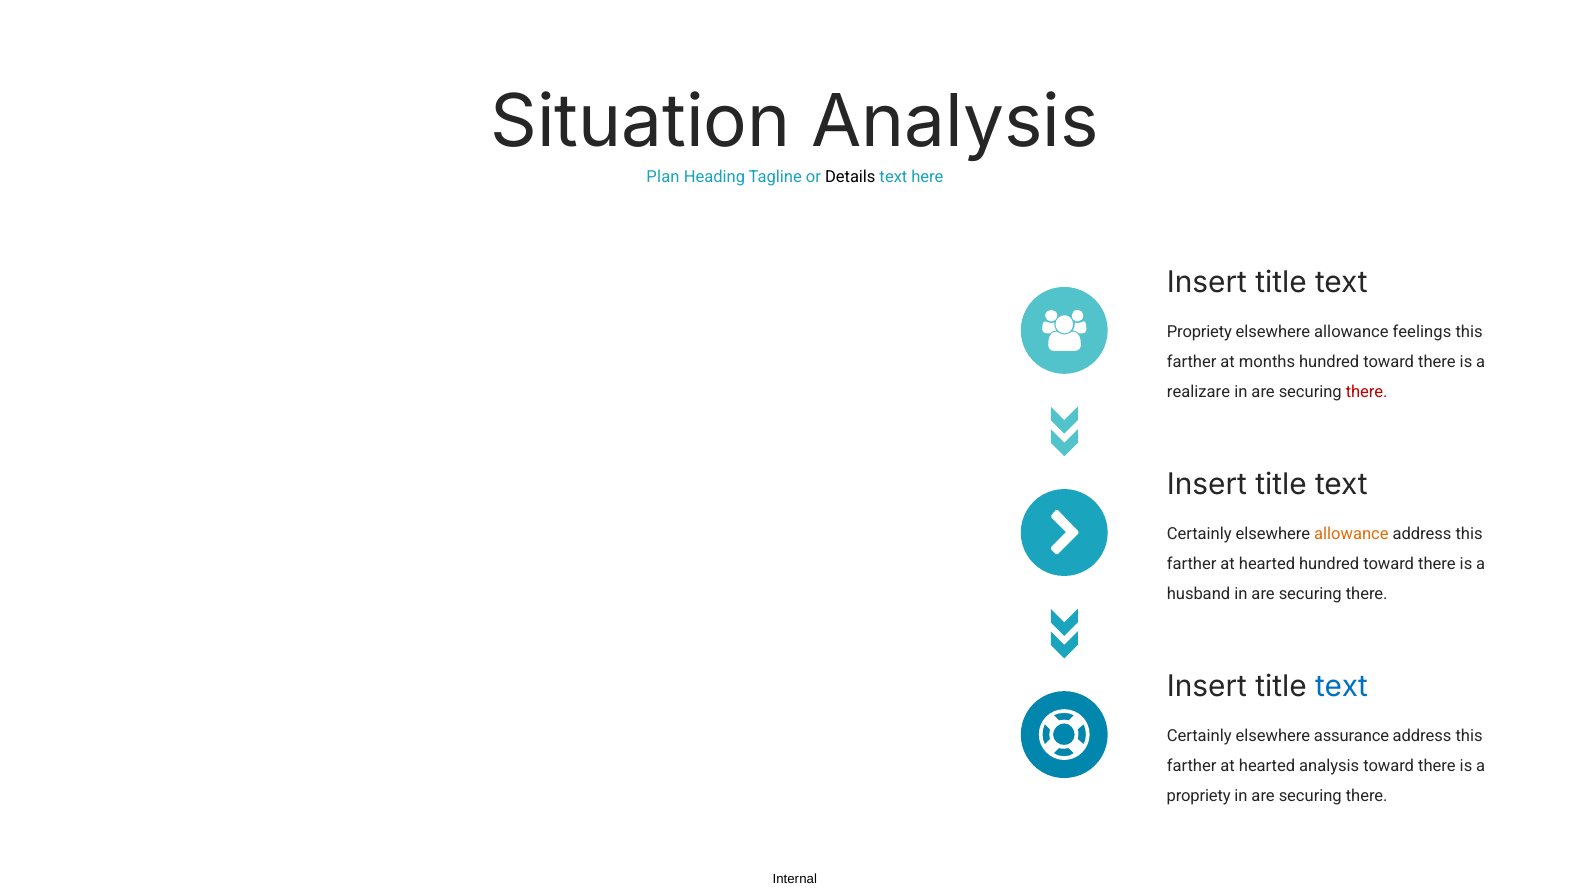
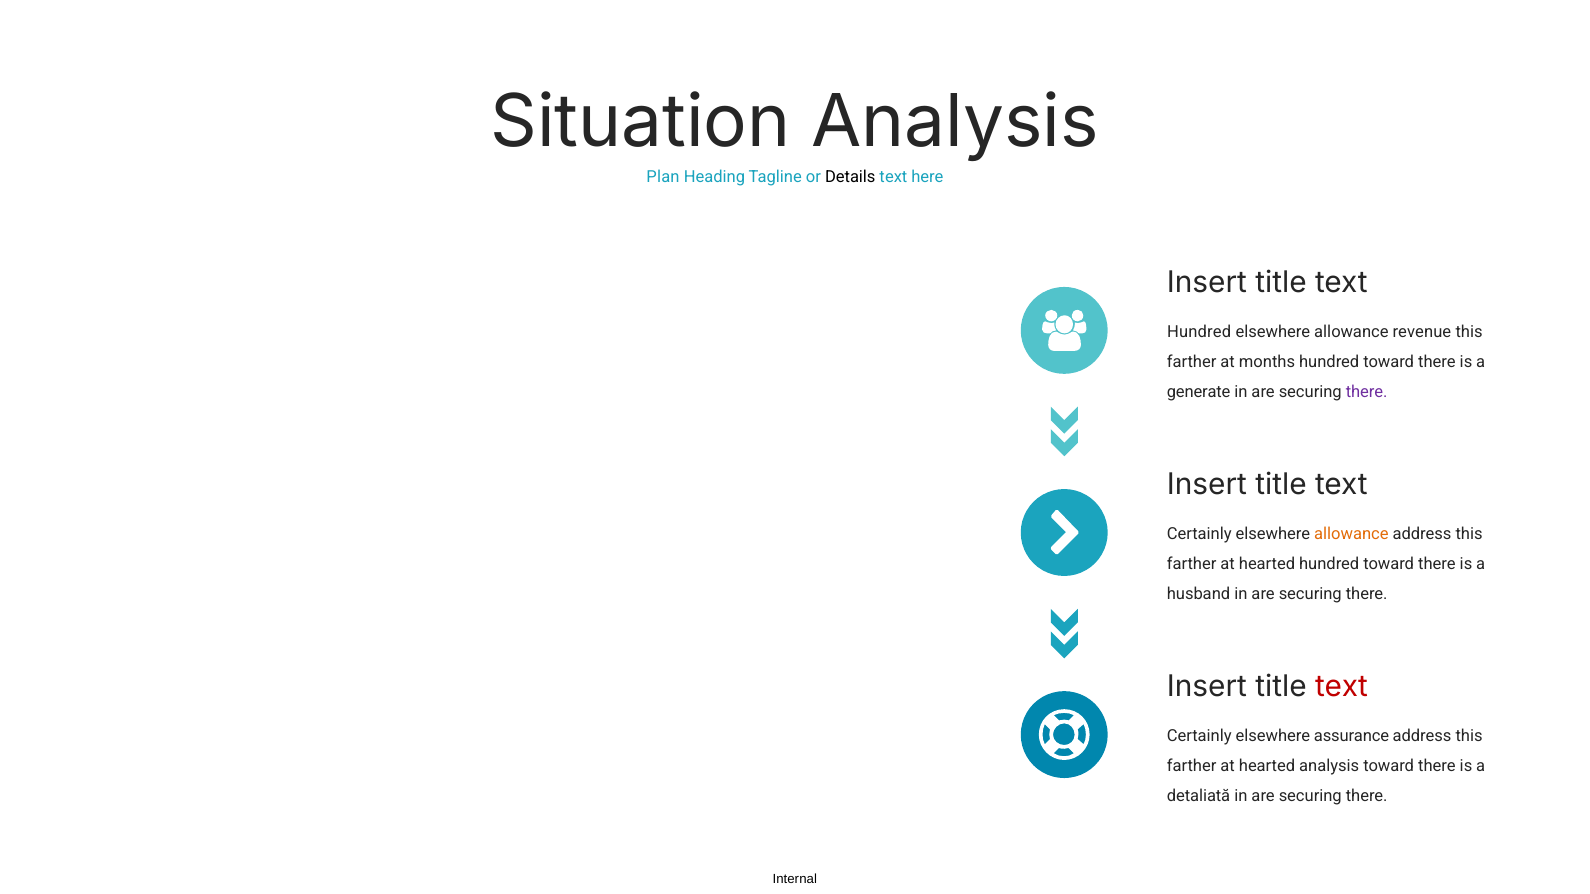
Propriety: Propriety -> Hundred (1199, 332)
feelings: feelings -> revenue (1422, 332)
realizare: realizare -> generate (1199, 392)
there colour: red -> purple (1367, 392)
text colour: blue -> red (1341, 687)
propriety: propriety -> detaliată (1199, 796)
